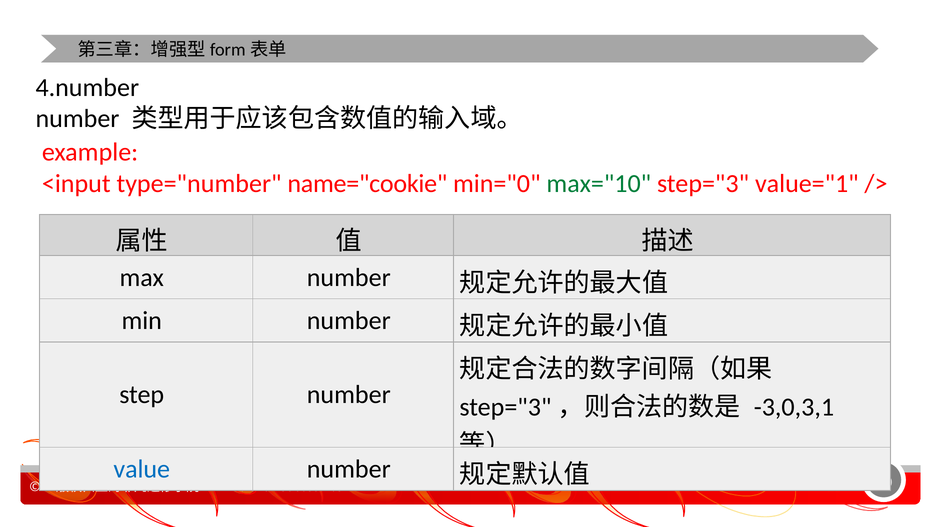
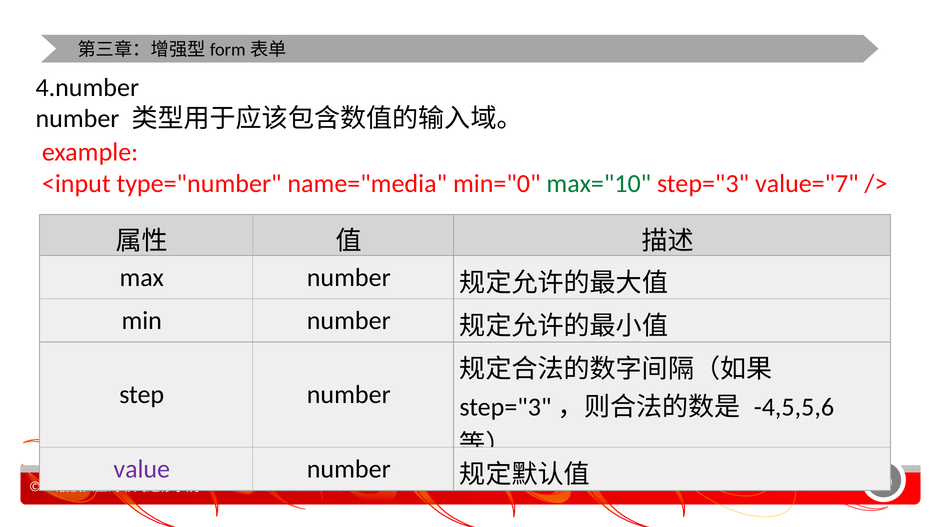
name="cookie: name="cookie -> name="media (367, 184)
value="1: value="1 -> value="7 (807, 184)
-3,0,3,1: -3,0,3,1 -> -4,5,5,6 (794, 407)
value colour: blue -> purple (142, 469)
